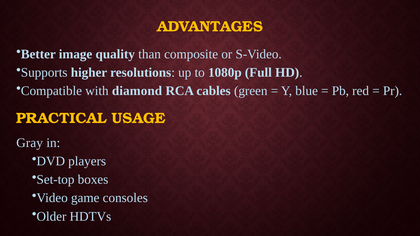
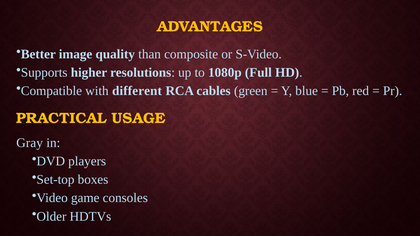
diamond: diamond -> different (137, 91)
